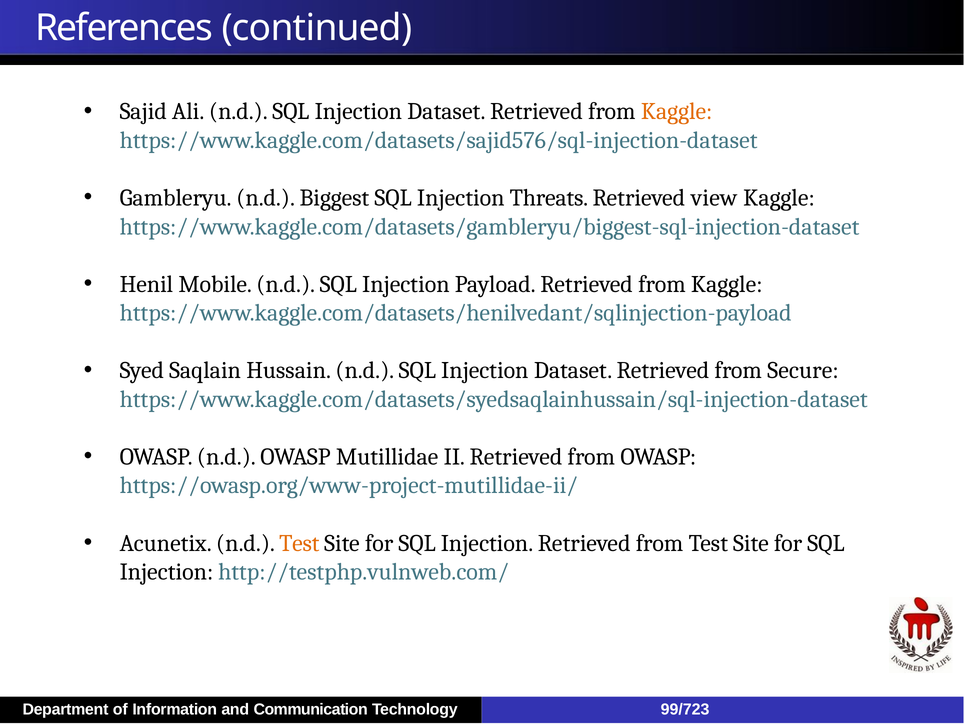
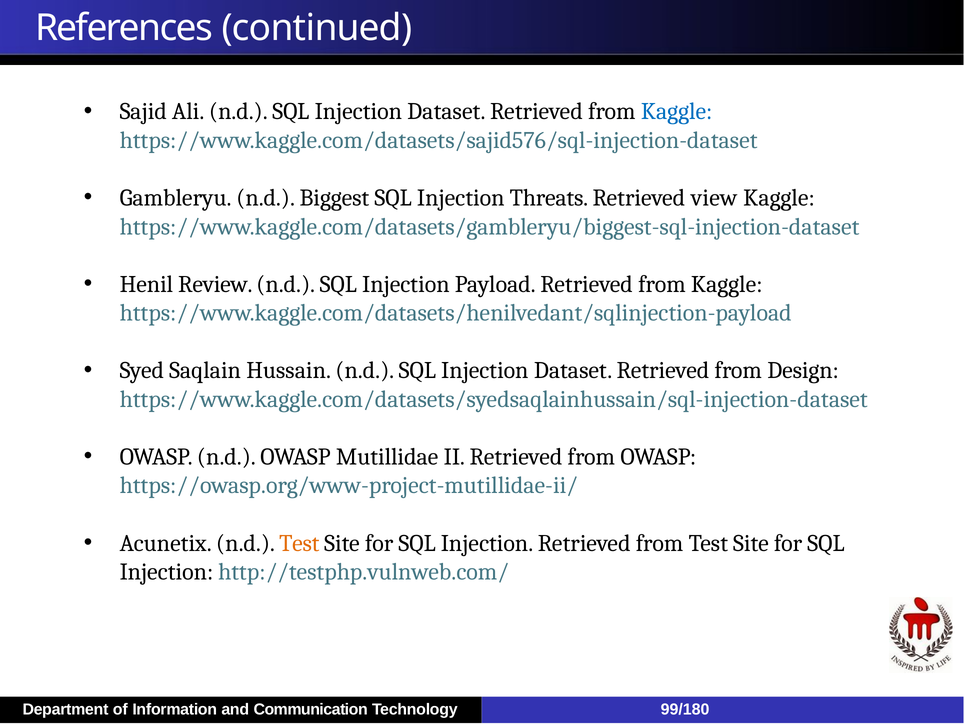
Kaggle colour: orange -> blue (677, 111)
Mobile: Mobile -> Review (215, 284)
Secure: Secure -> Design (803, 370)
99/723: 99/723 -> 99/180 (685, 709)
